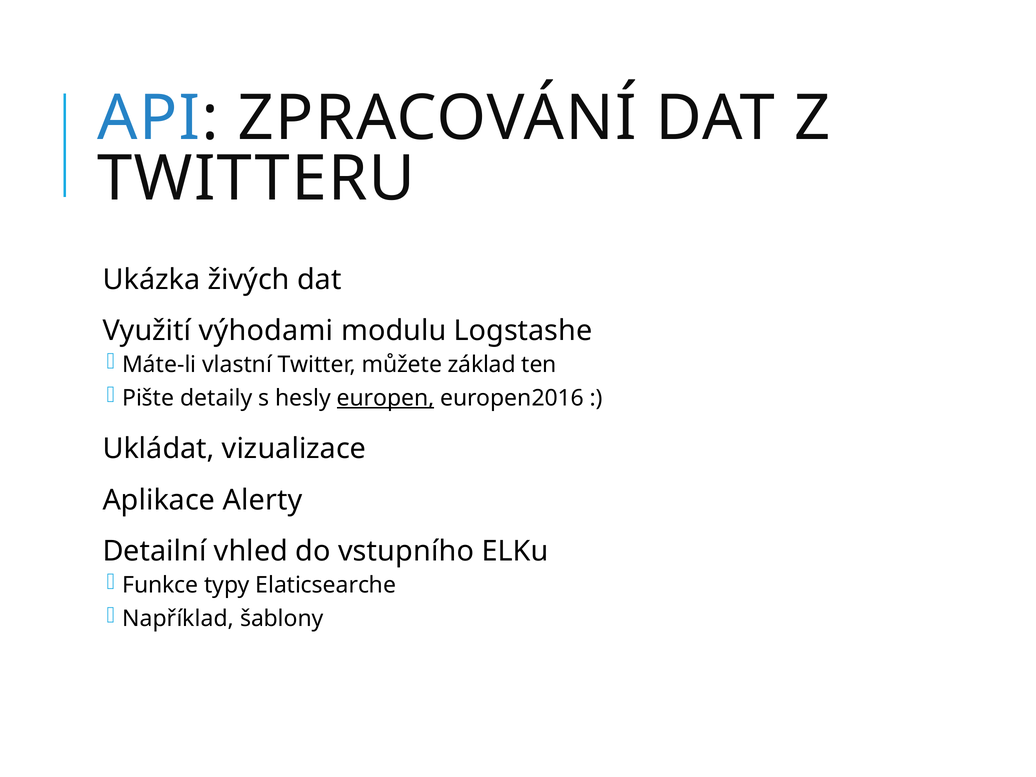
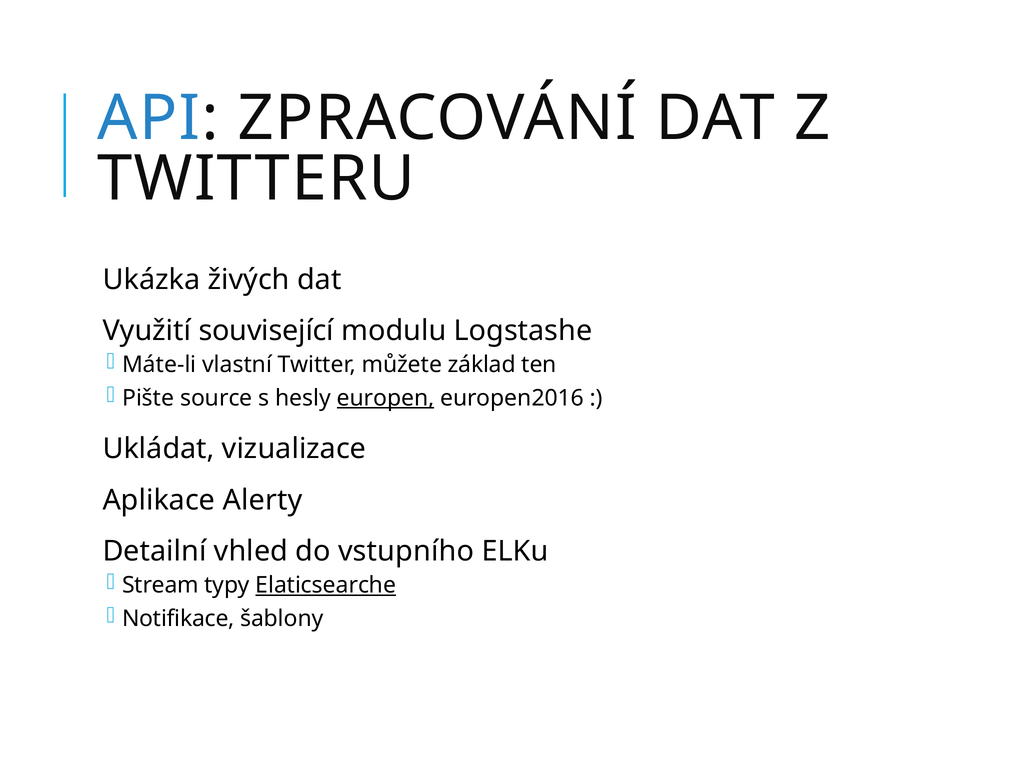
výhodami: výhodami -> související (266, 331)
detaily: detaily -> source (216, 398)
Funkce: Funkce -> Stream (160, 585)
Elaticsearche underline: none -> present (326, 585)
Například: Například -> Notifikace (178, 619)
